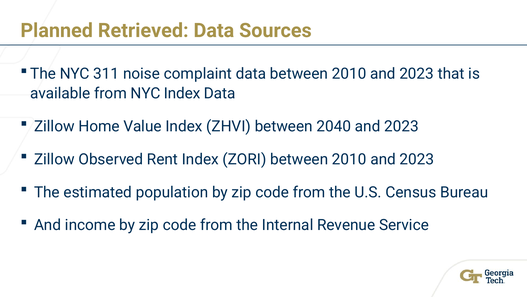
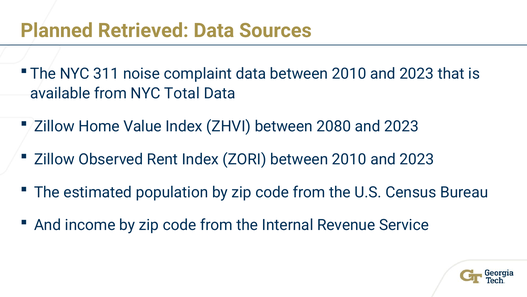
NYC Index: Index -> Total (182, 93)
2040: 2040 -> 2080 (334, 126)
